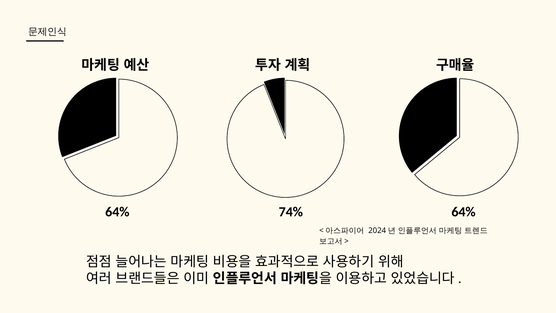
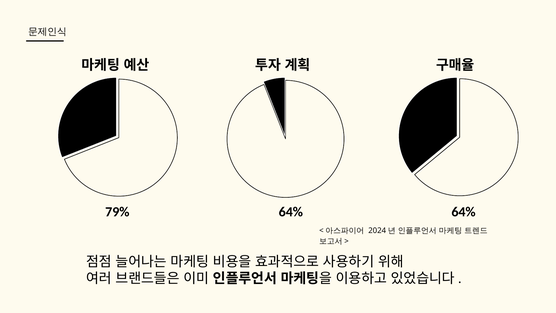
64%: 64% -> 79% (117, 212)
74%: 74% -> 64% (291, 212)
